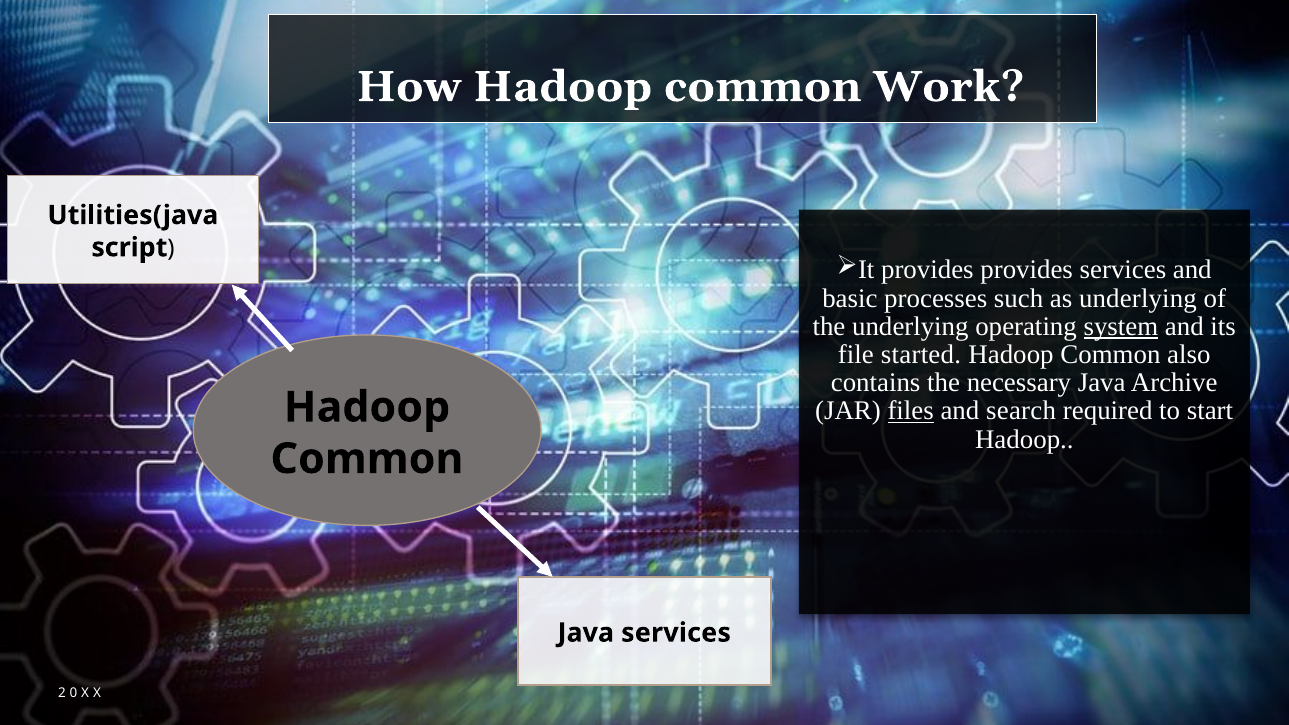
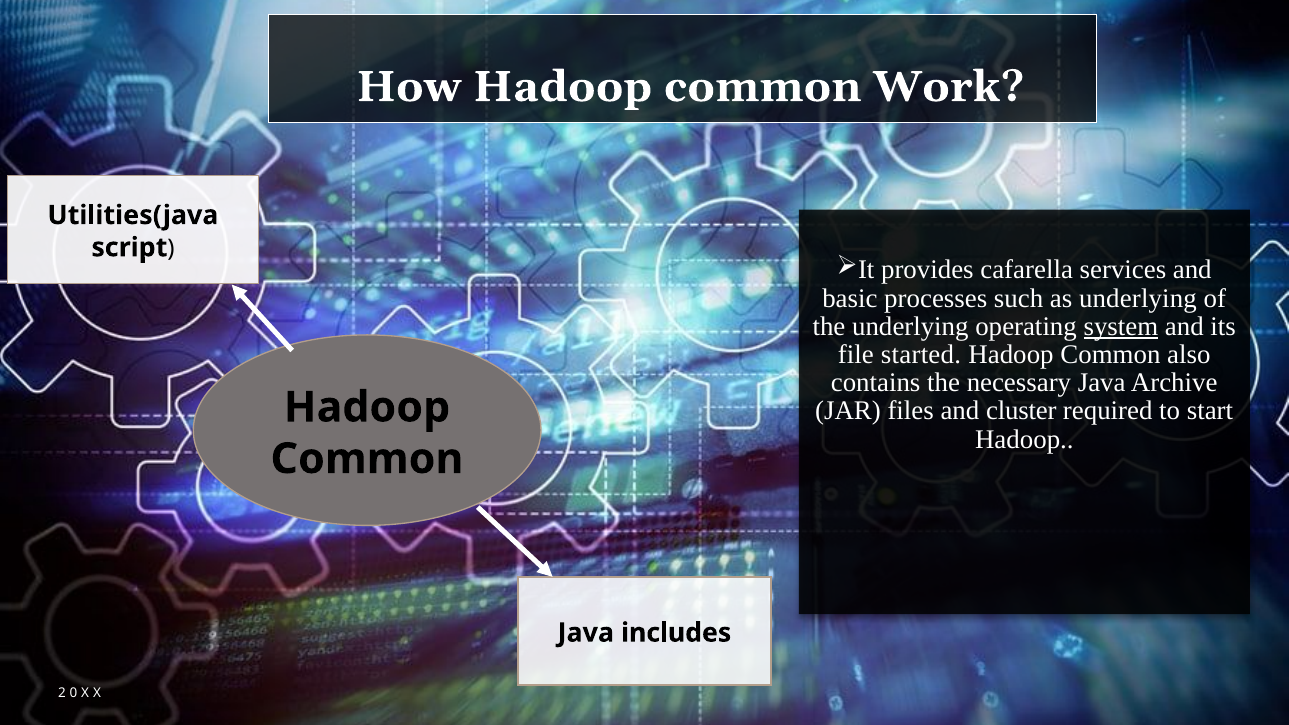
provides provides: provides -> cafarella (1027, 270)
files underline: present -> none (911, 411)
search: search -> cluster (1021, 411)
Java services: services -> includes (676, 633)
